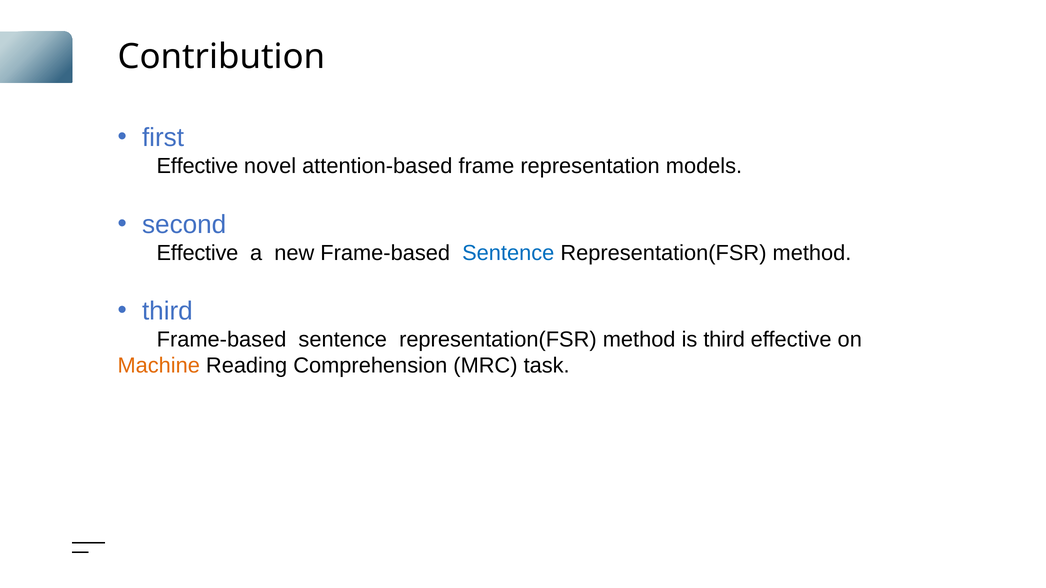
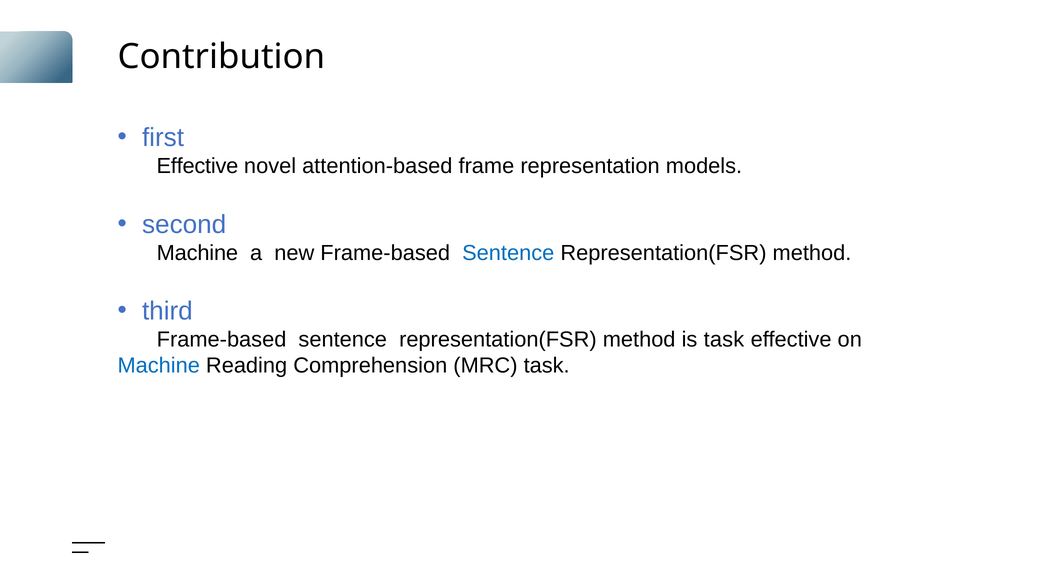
Effective: Effective -> Machine (197, 253)
is third: third -> task (724, 340)
Machine colour: orange -> blue (159, 366)
